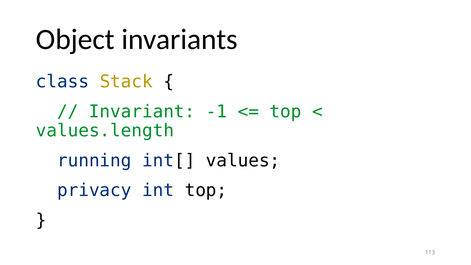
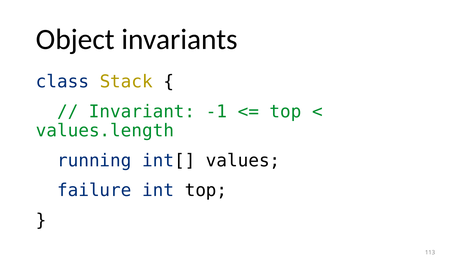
privacy: privacy -> failure (94, 190)
